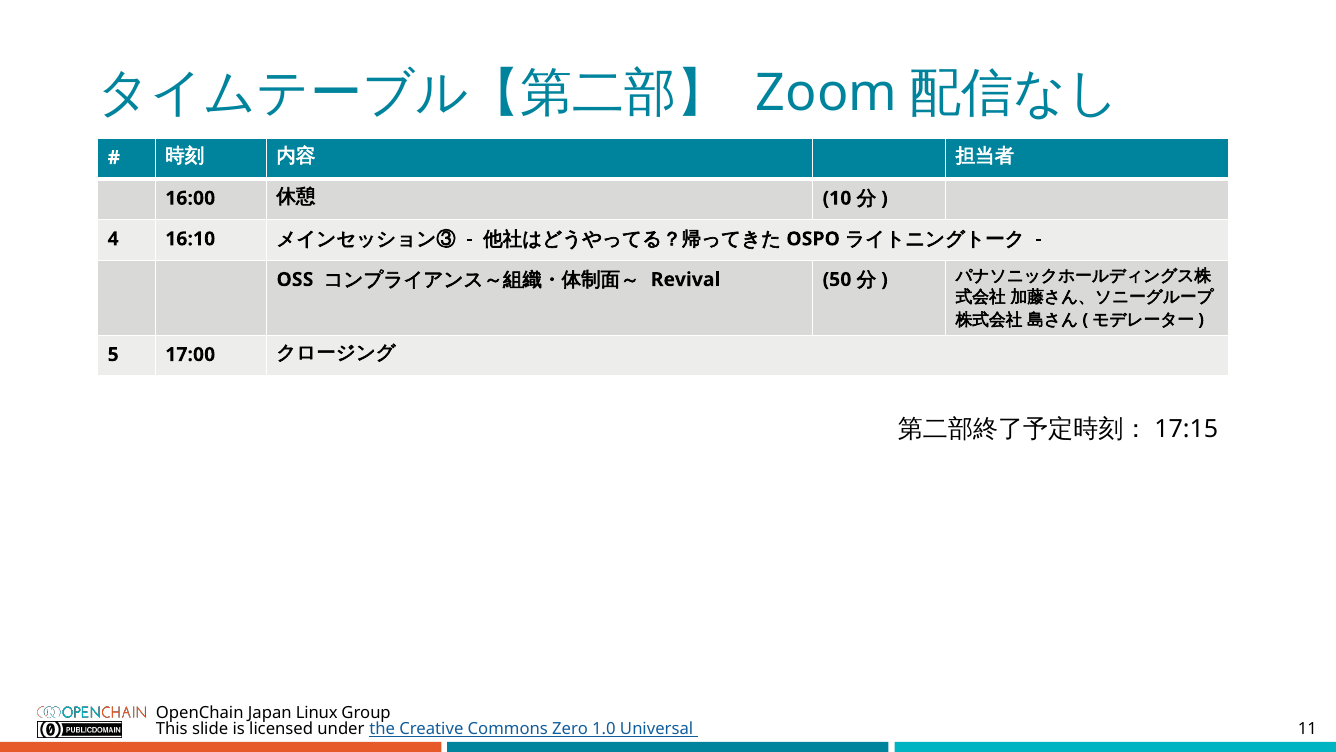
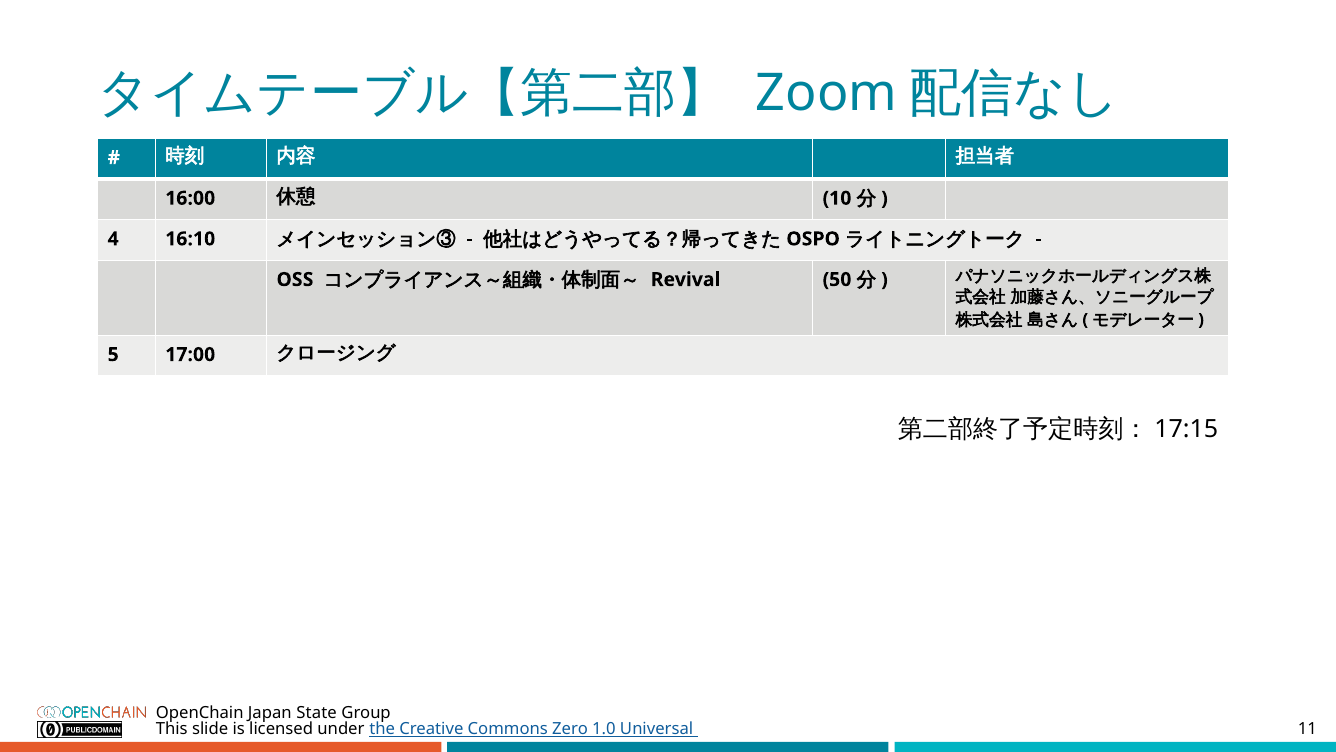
Linux: Linux -> State (317, 713)
